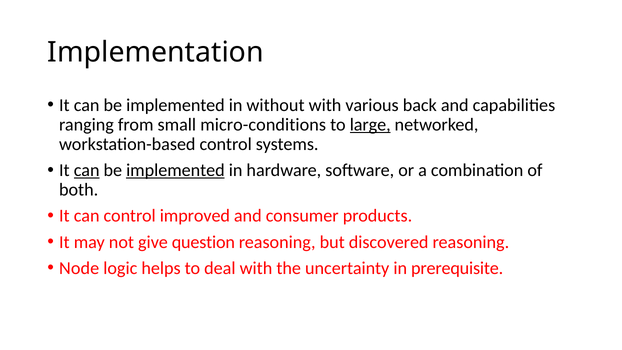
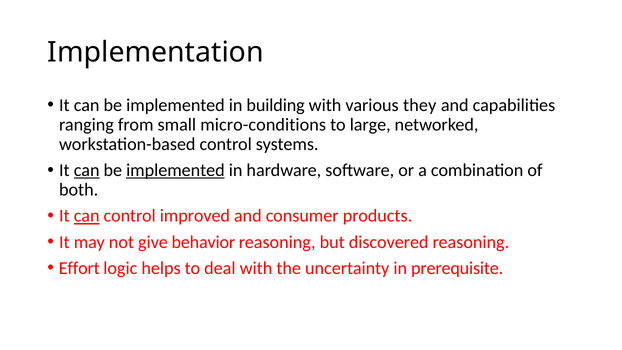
without: without -> building (276, 105)
back: back -> they (420, 105)
large underline: present -> none (370, 125)
can underline: none -> present (87, 216)
question: question -> behavior (203, 242)
Node: Node -> Effort (79, 268)
